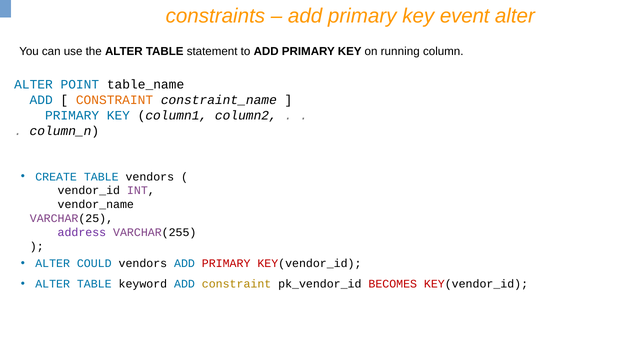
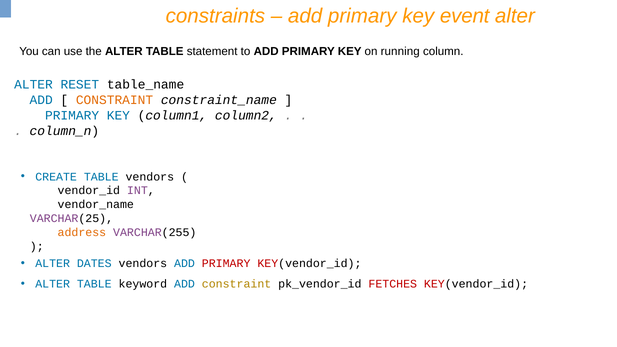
POINT: POINT -> RESET (80, 85)
address colour: purple -> orange (82, 232)
COULD: COULD -> DATES (94, 263)
BECOMES: BECOMES -> FETCHES (393, 284)
